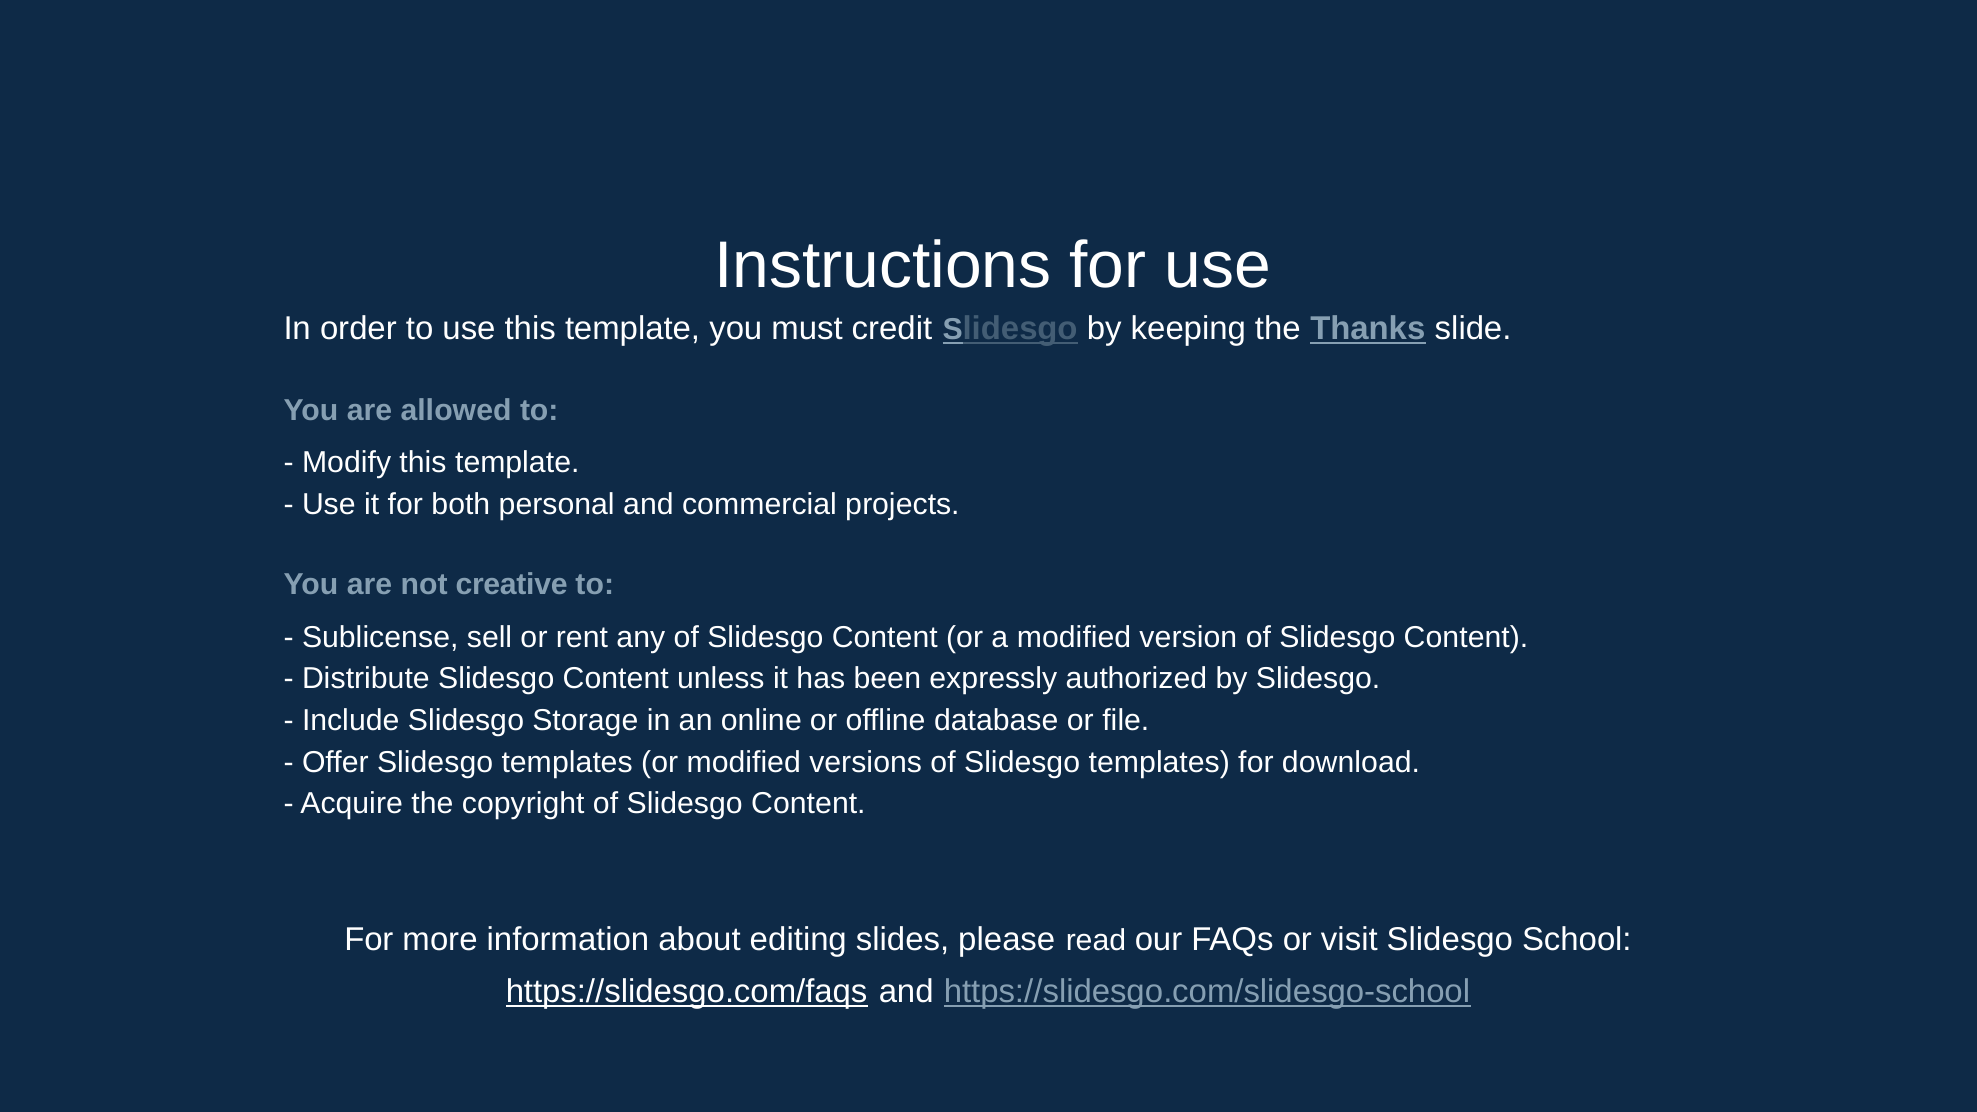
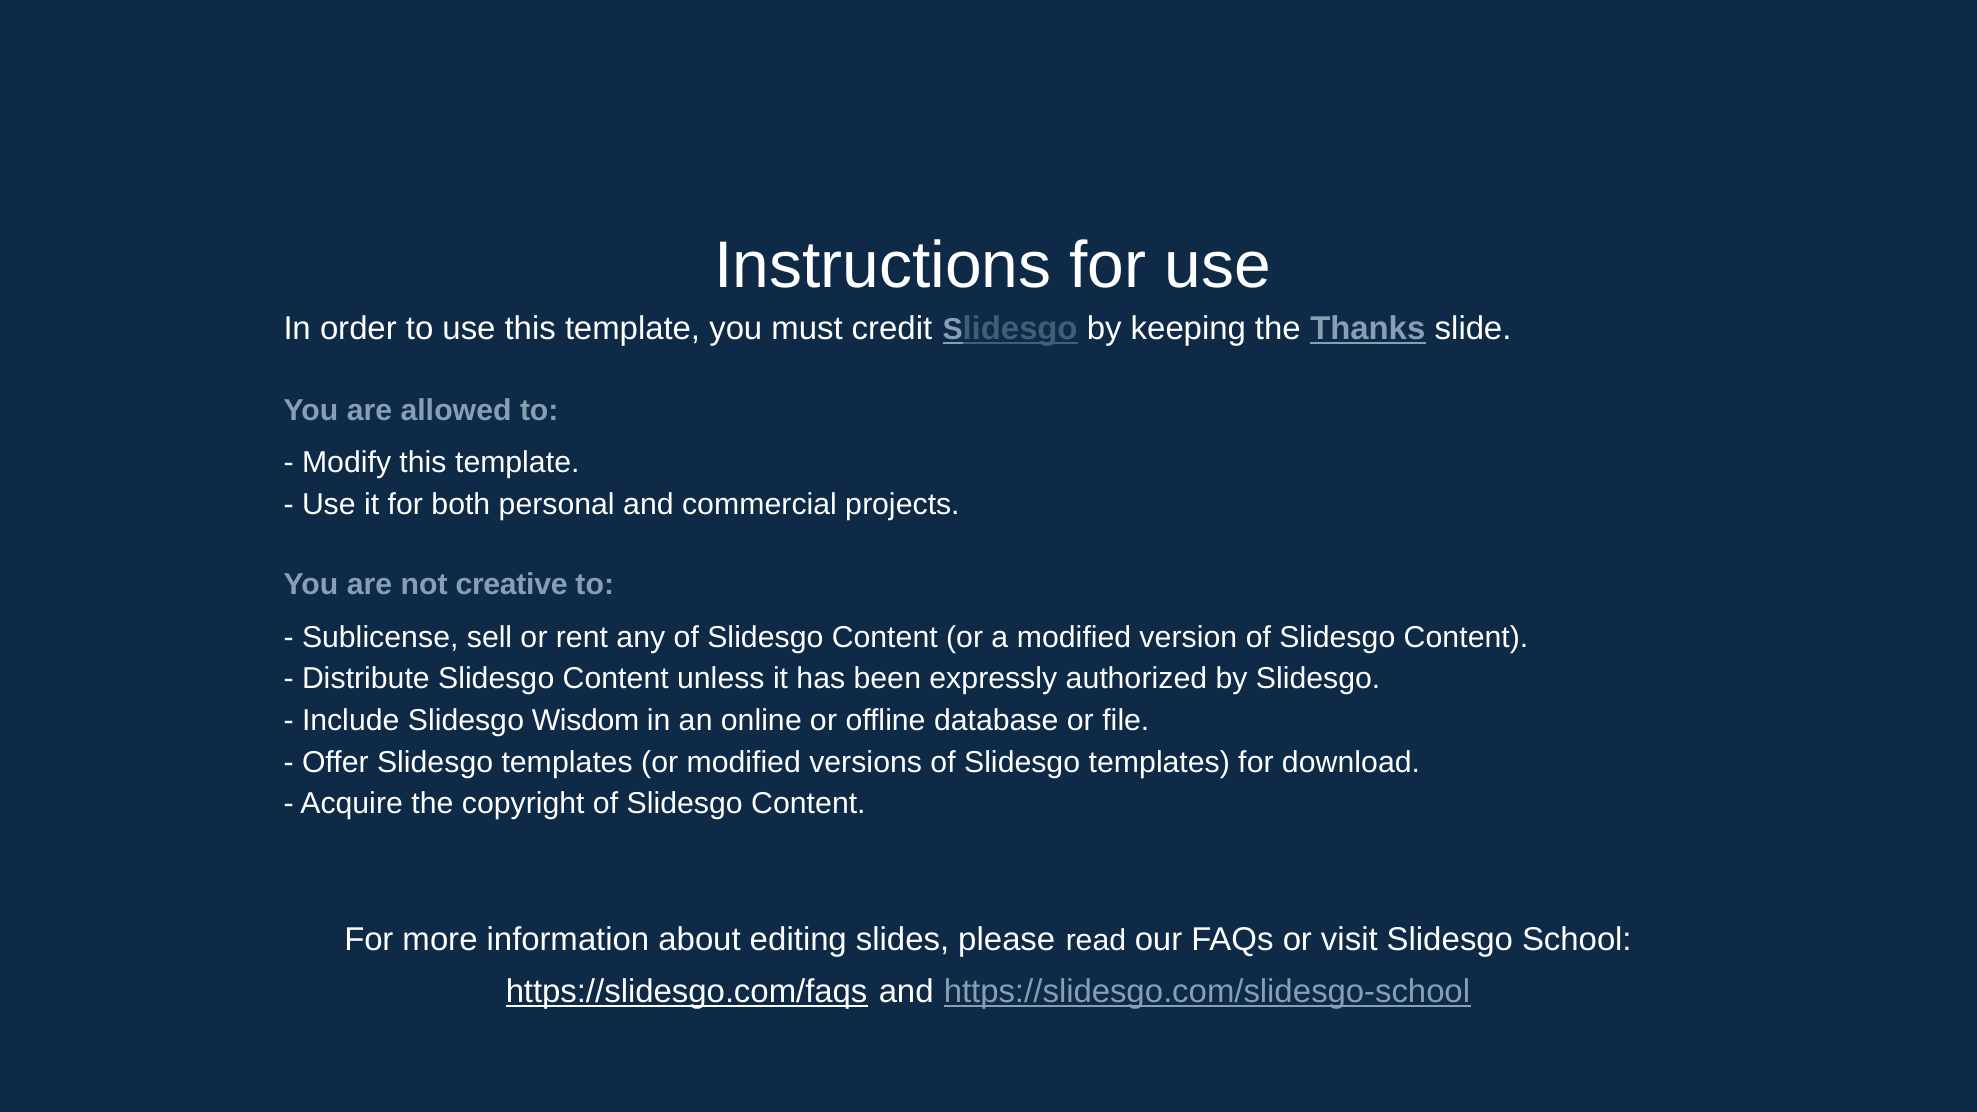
Storage: Storage -> Wisdom (586, 721)
